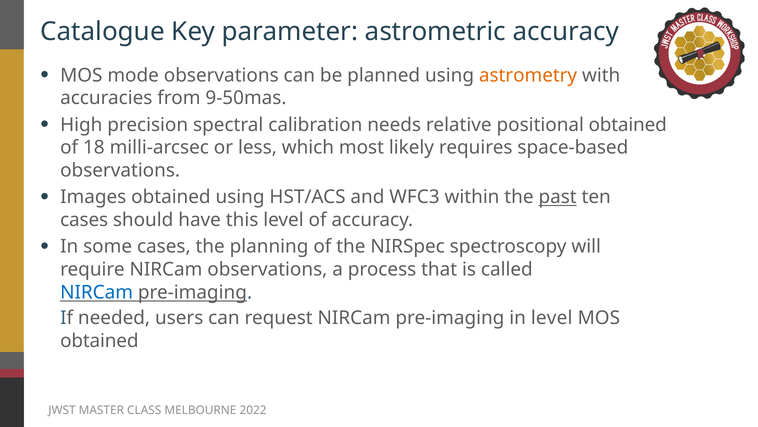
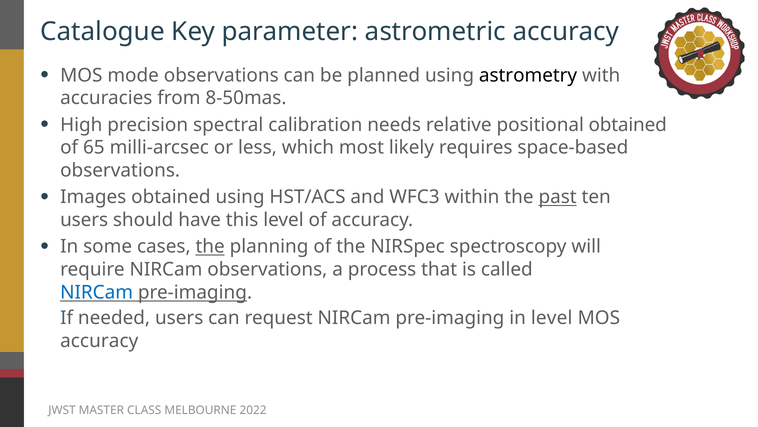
astrometry colour: orange -> black (528, 75)
9-50mas: 9-50mas -> 8-50mas (246, 98)
18: 18 -> 65 (94, 148)
cases: cases -> users (84, 220)
the underline: none -> present (210, 246)
obtained: obtained -> accuracy (99, 340)
